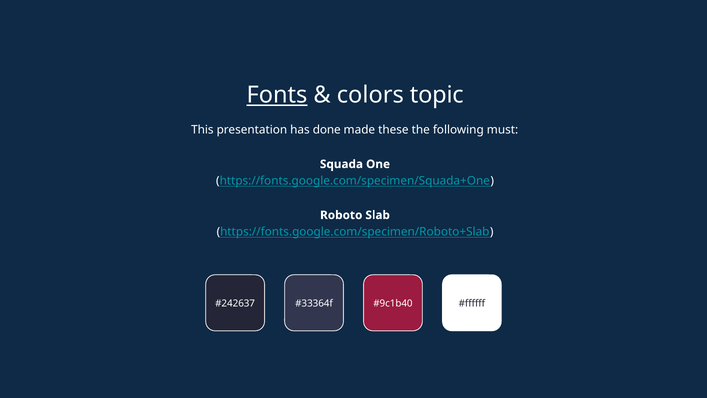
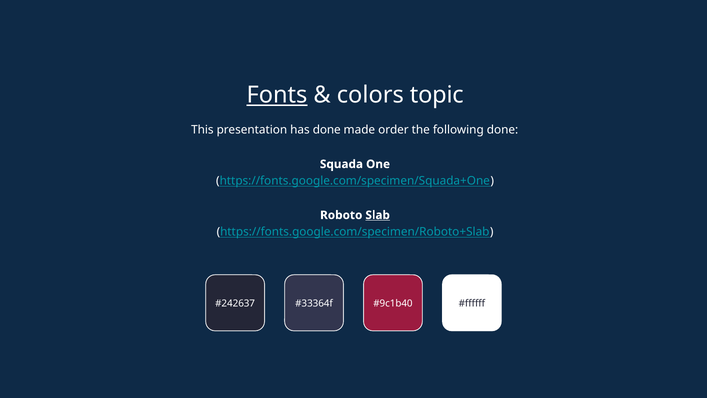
these: these -> order (393, 130)
following must: must -> done (503, 130)
Slab underline: none -> present (378, 215)
